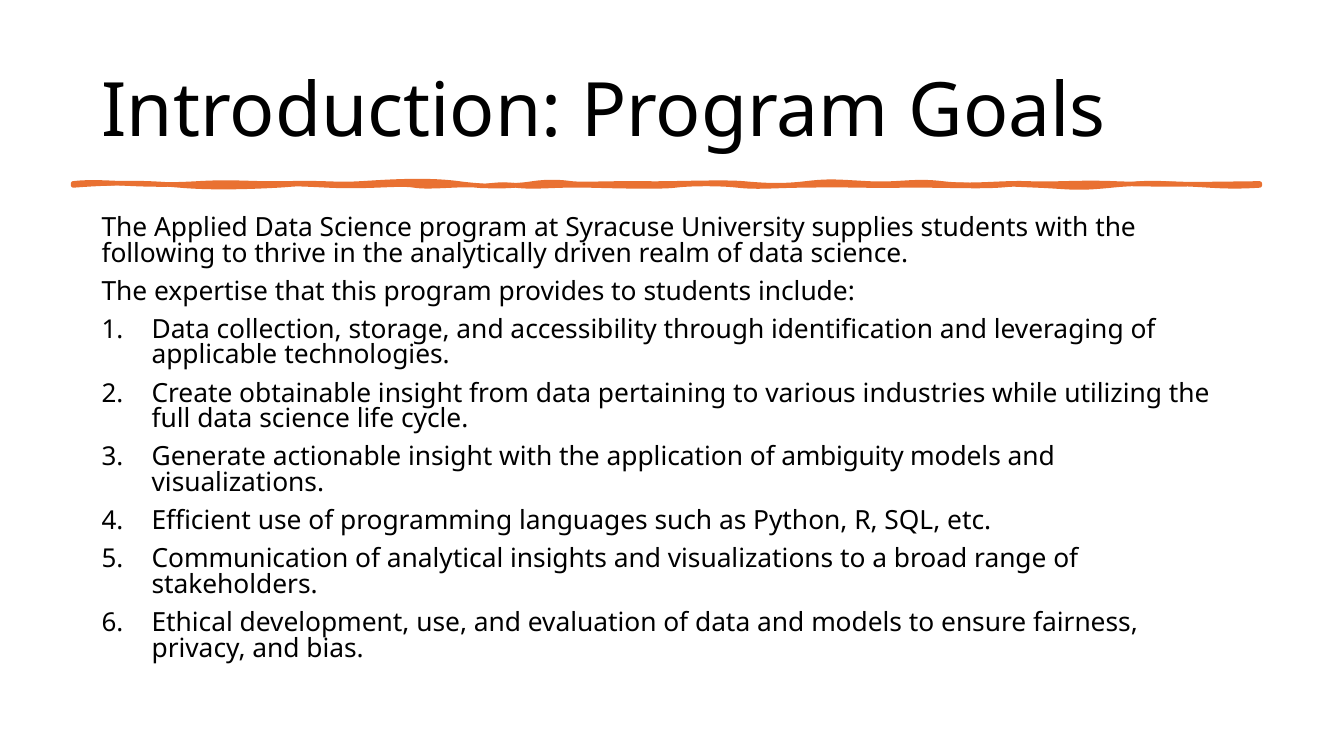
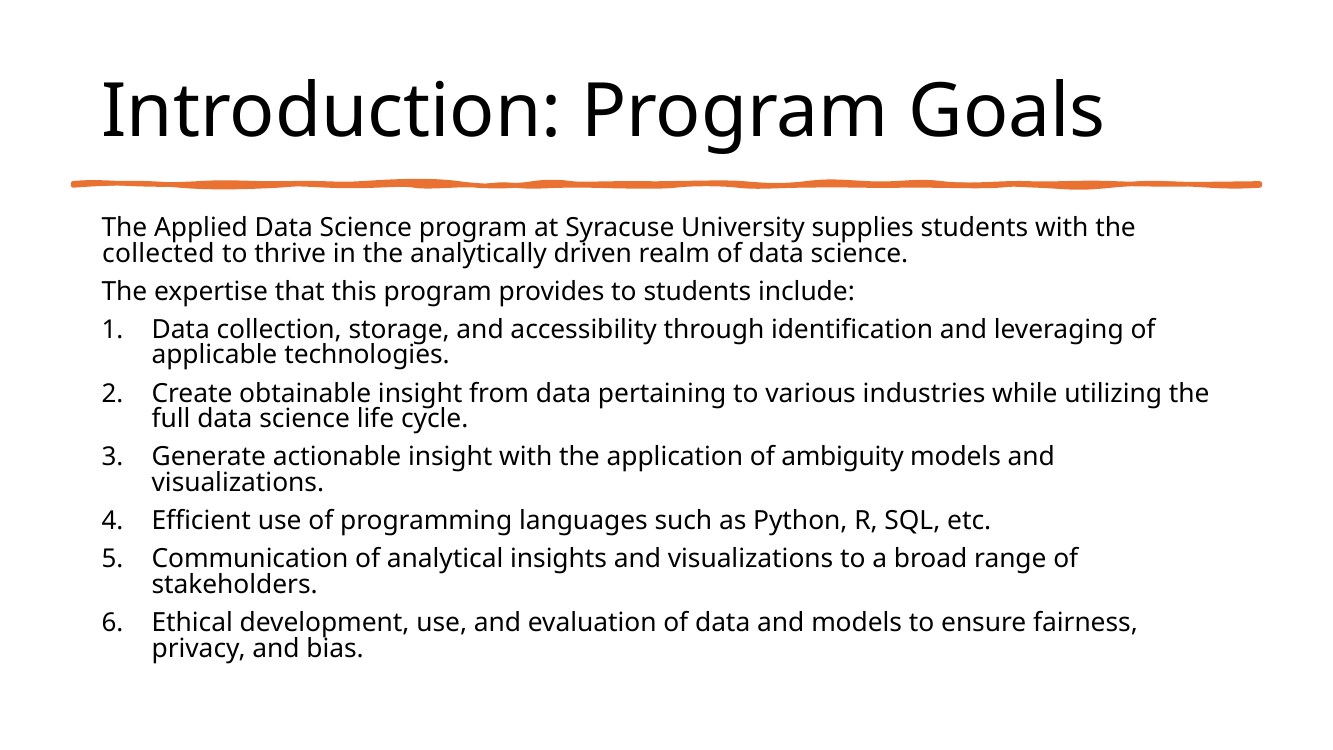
following: following -> collected (158, 253)
